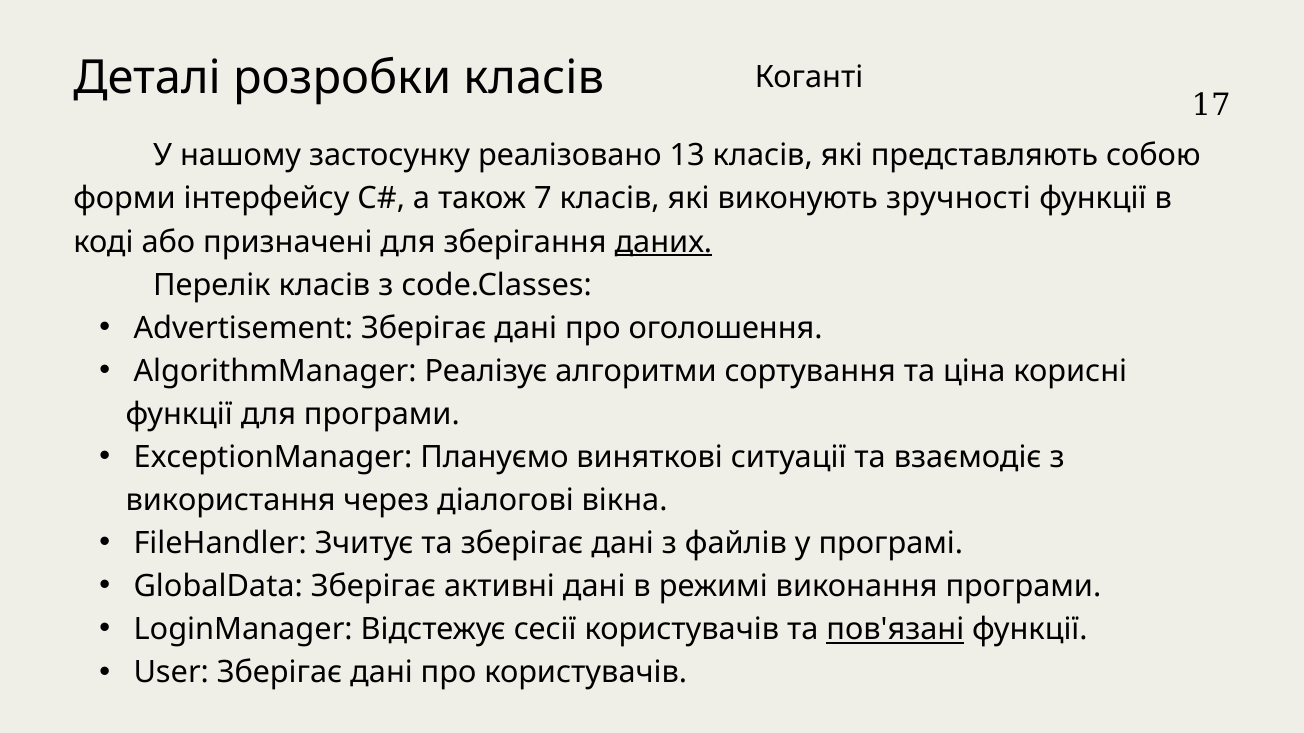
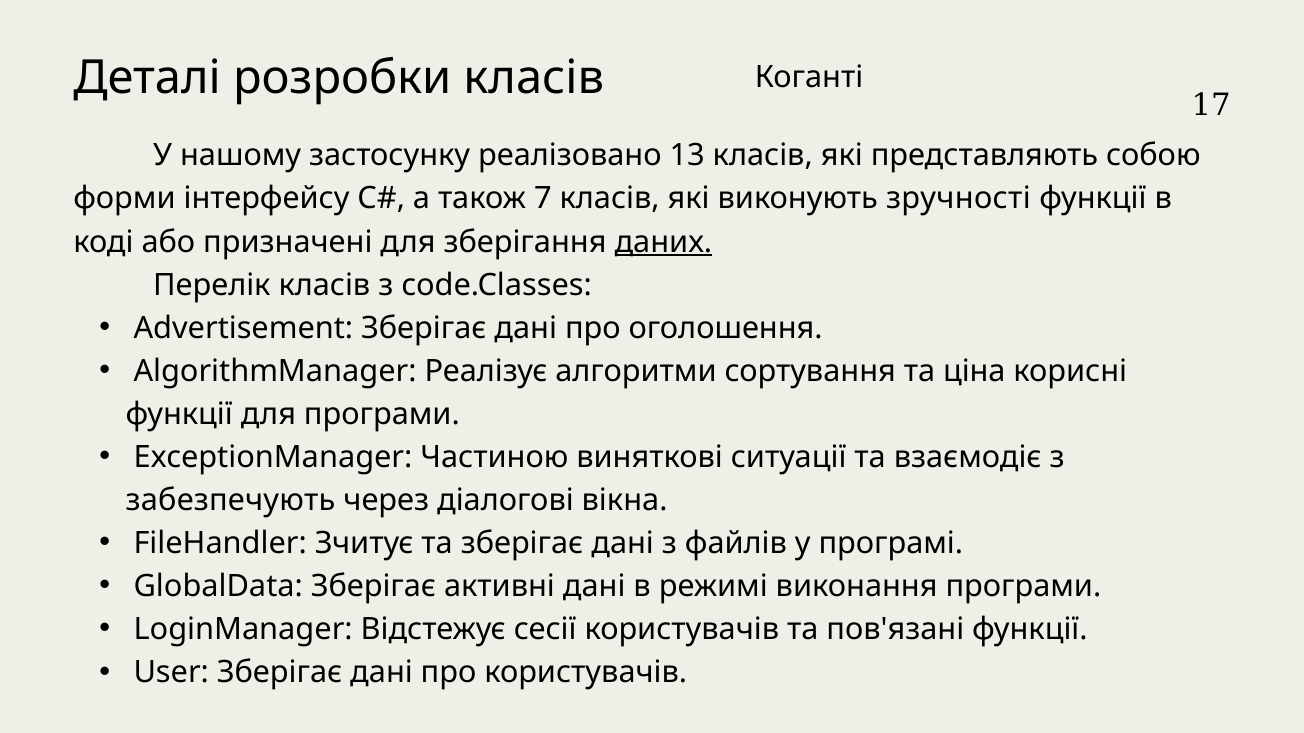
Плануємо: Плануємо -> Частиною (494, 458)
використання: використання -> забезпечують (231, 501)
пов'язані underline: present -> none (895, 630)
